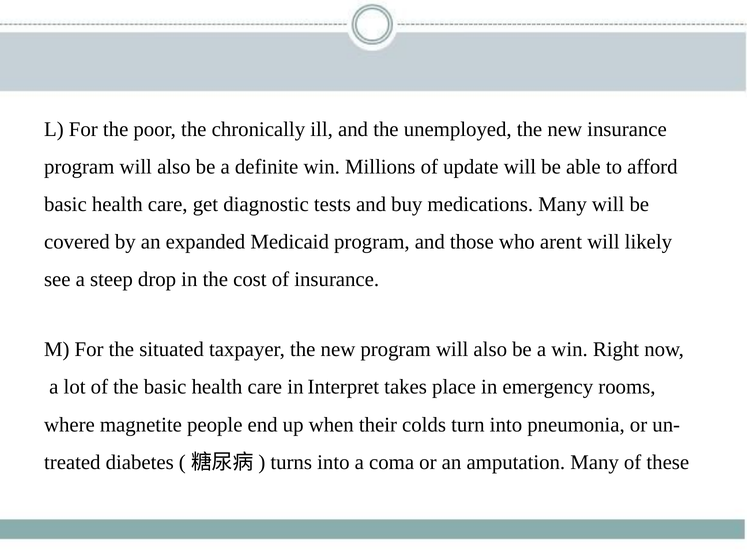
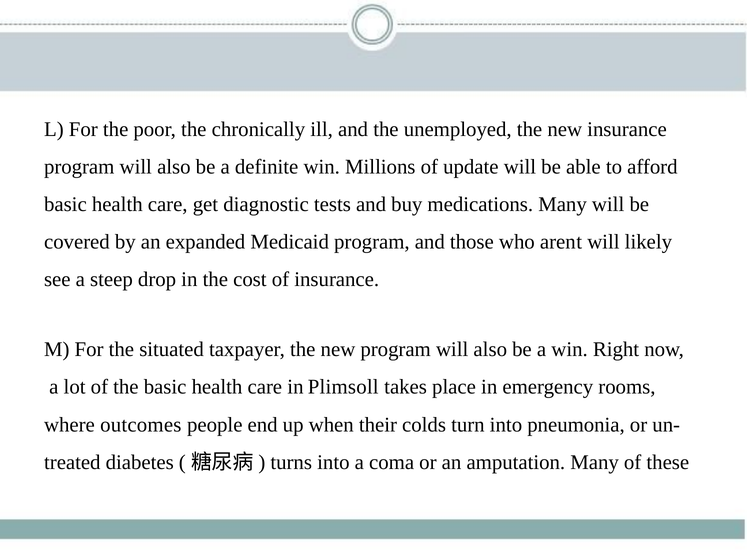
Interpret: Interpret -> Plimsoll (343, 387)
magnetite: magnetite -> outcomes (141, 424)
